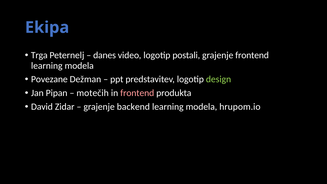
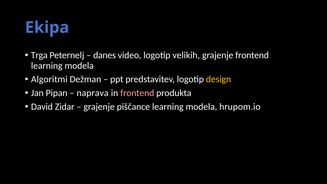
postali: postali -> velikih (186, 55)
Povezane: Povezane -> Algoritmi (49, 79)
design colour: light green -> yellow (219, 79)
motečih: motečih -> naprava (93, 93)
backend: backend -> piščance (133, 107)
